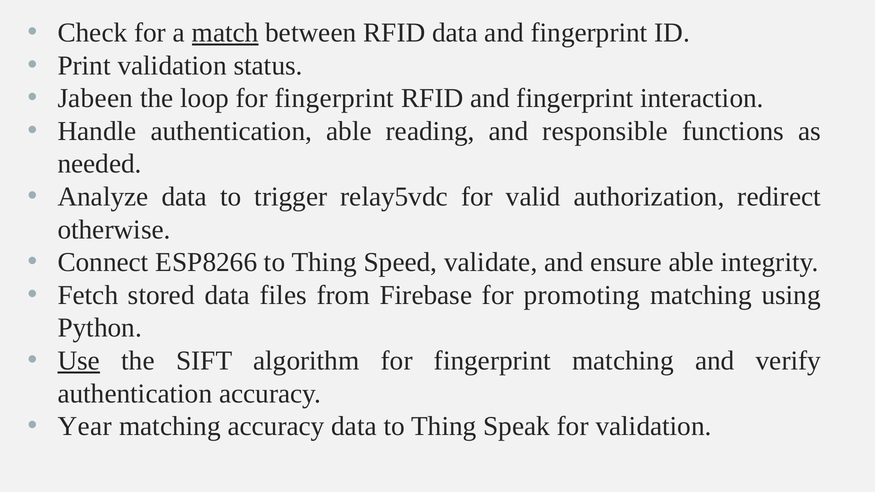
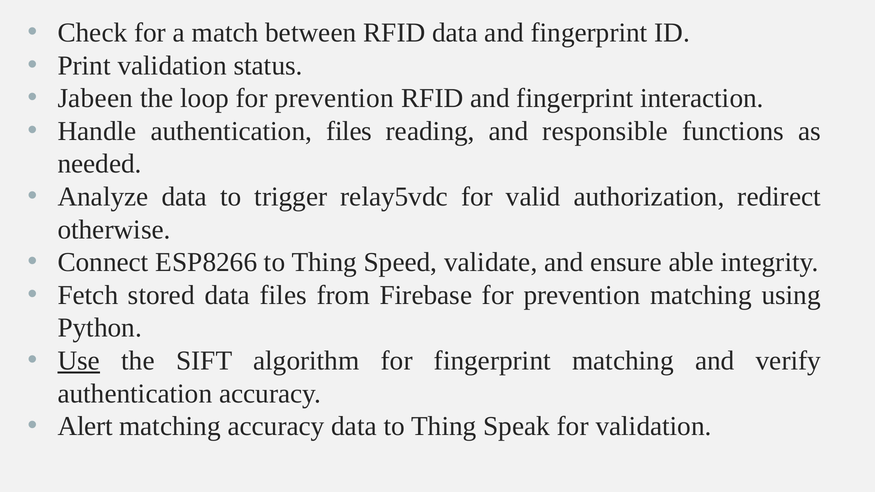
match underline: present -> none (225, 33)
loop for fingerprint: fingerprint -> prevention (334, 98)
authentication able: able -> files (349, 131)
Firebase for promoting: promoting -> prevention (582, 295)
Year: Year -> Alert (85, 426)
